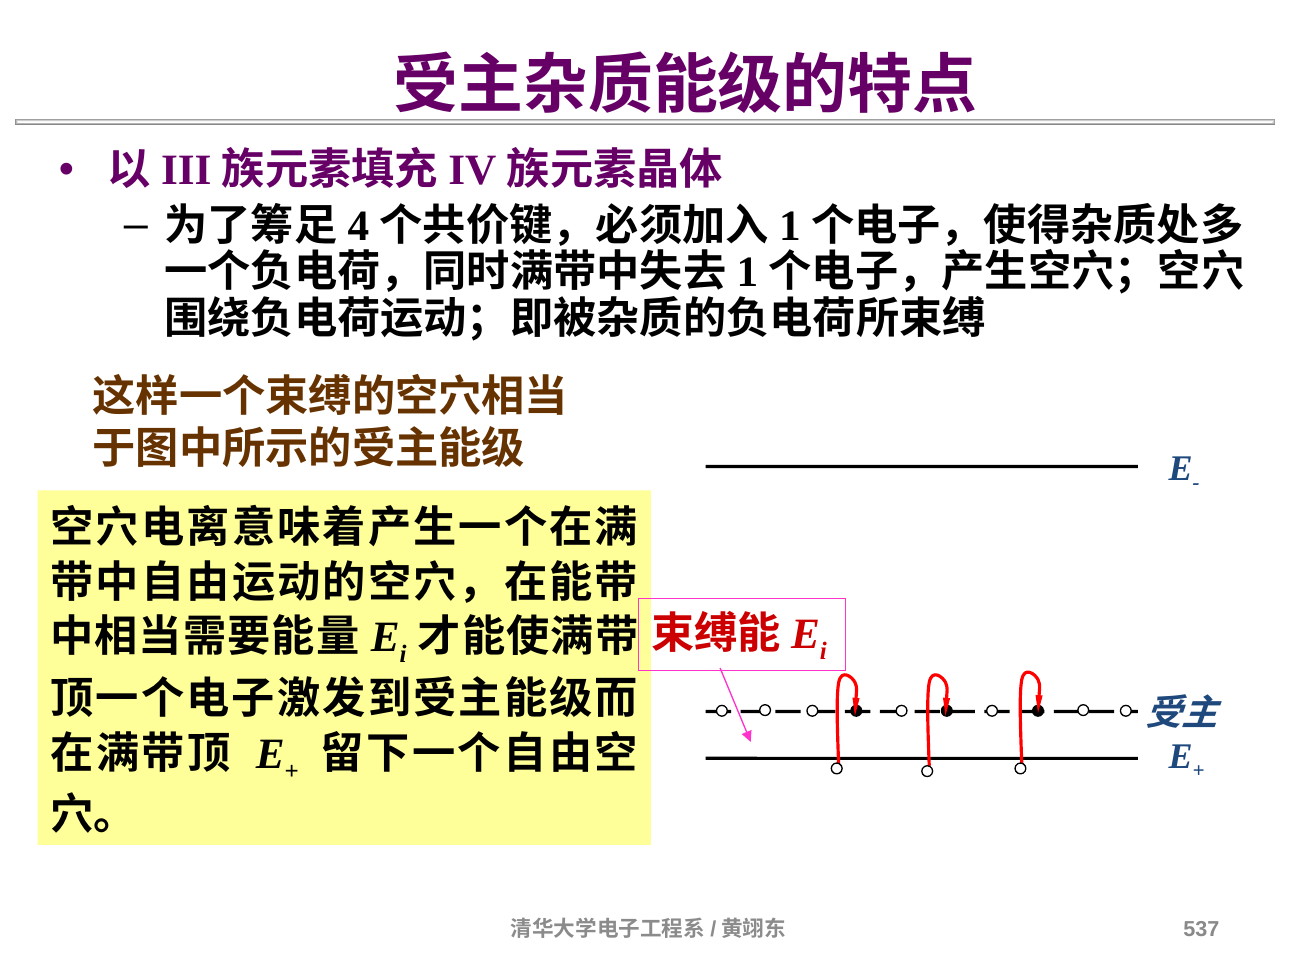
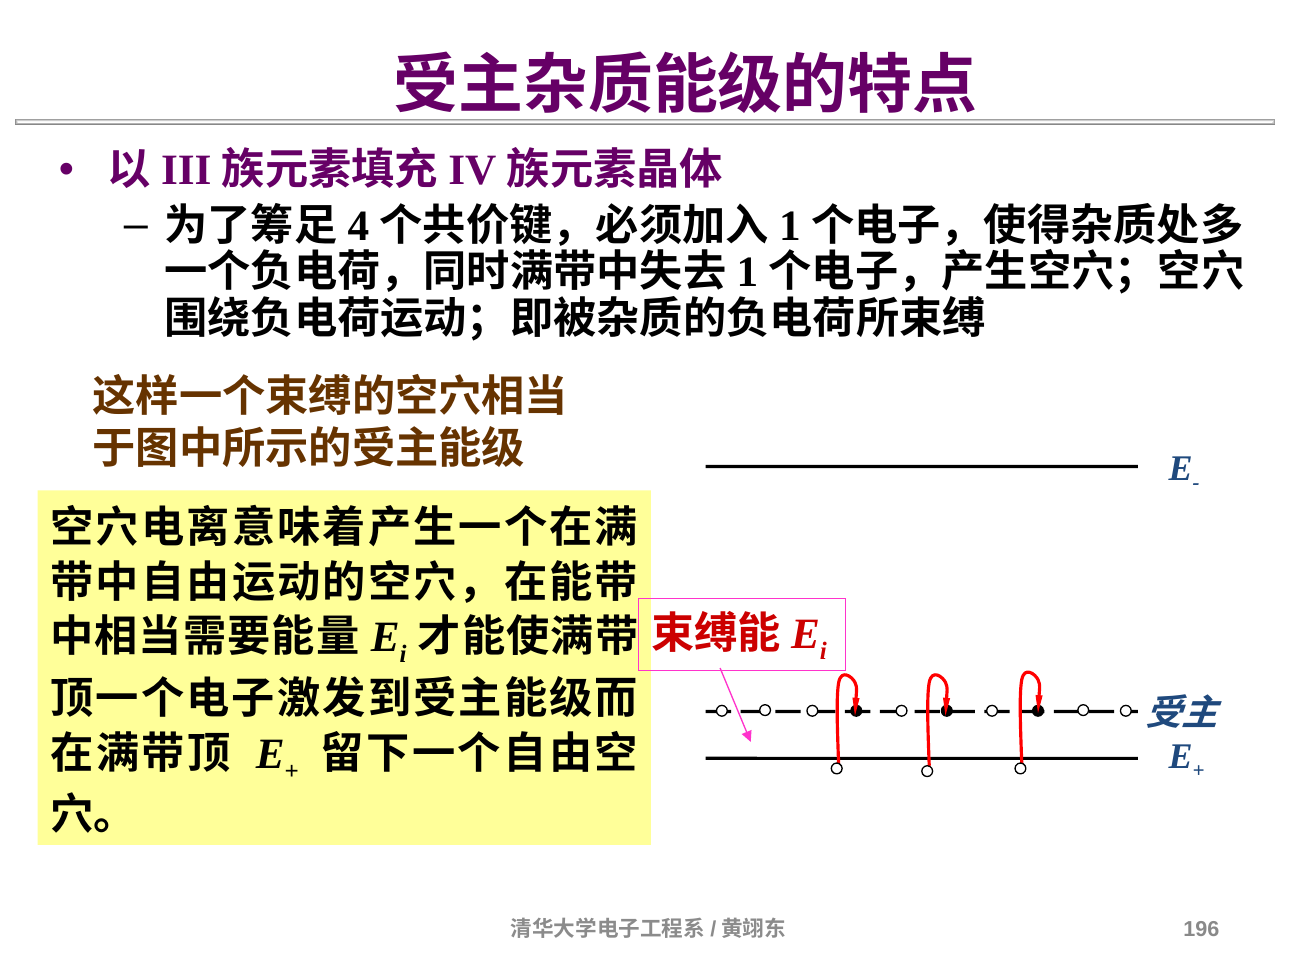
537: 537 -> 196 (1201, 929)
